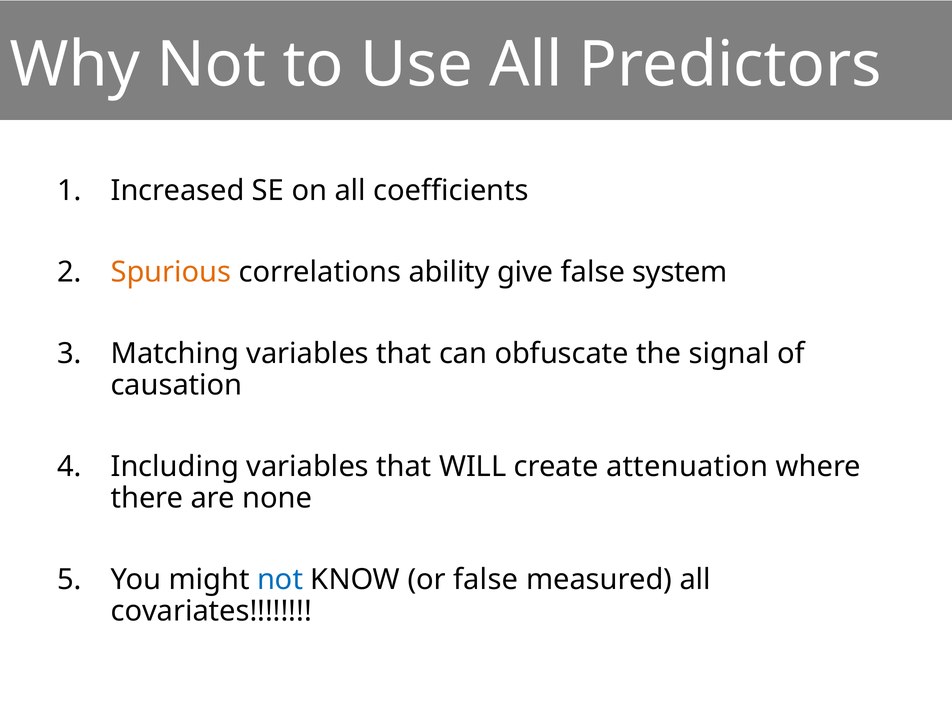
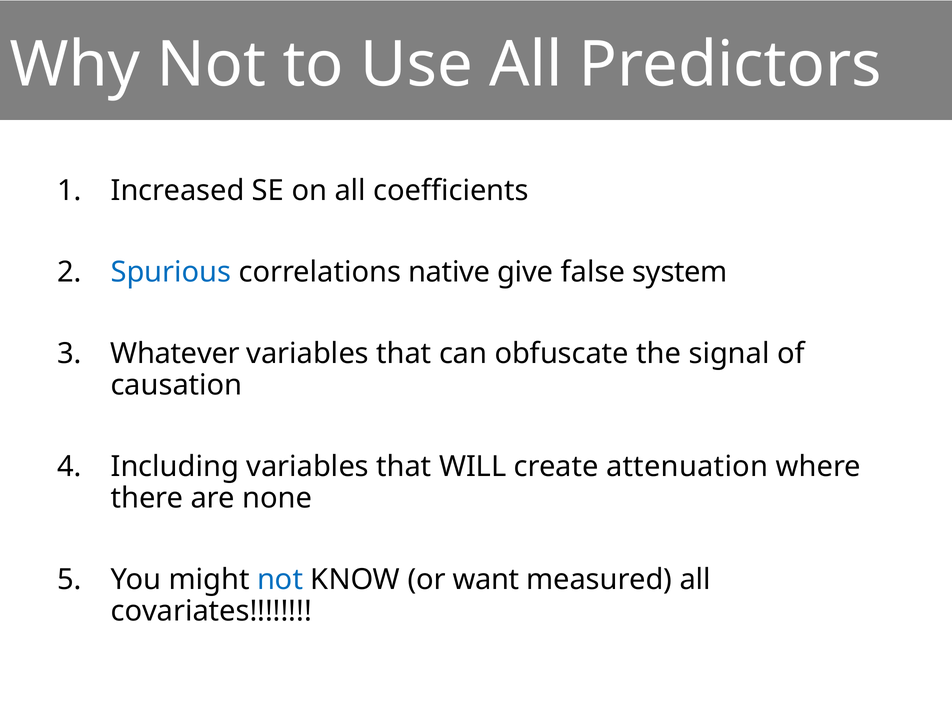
Spurious colour: orange -> blue (171, 272)
ability: ability -> native (449, 272)
Matching: Matching -> Whatever (175, 354)
or false: false -> want (486, 580)
